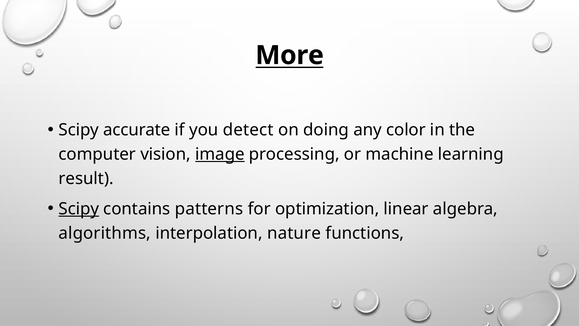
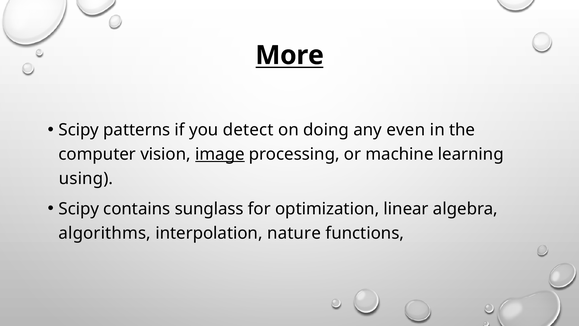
accurate: accurate -> patterns (137, 130)
color: color -> even (406, 130)
result: result -> using (86, 178)
Scipy underline: present -> none (79, 209)
patterns: patterns -> sunglass (209, 209)
